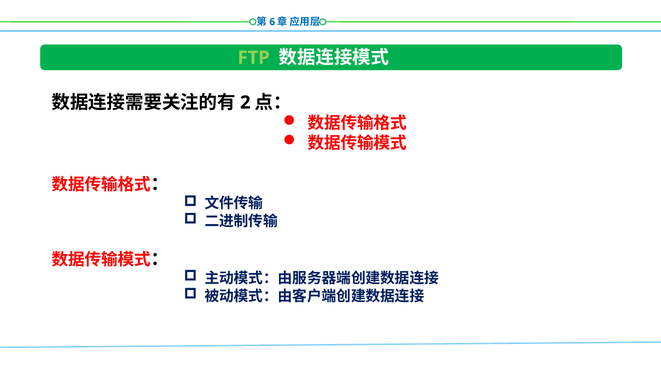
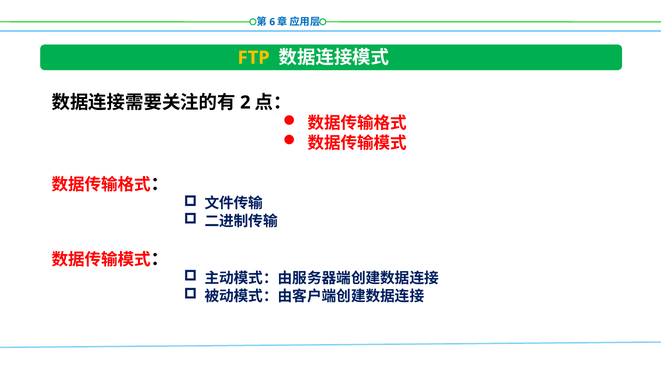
FTP colour: light green -> yellow (254, 58)
